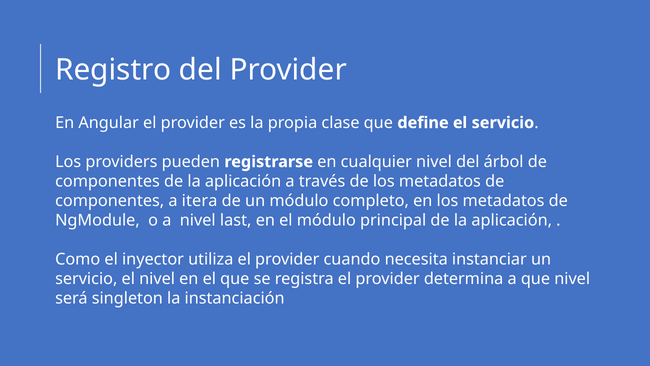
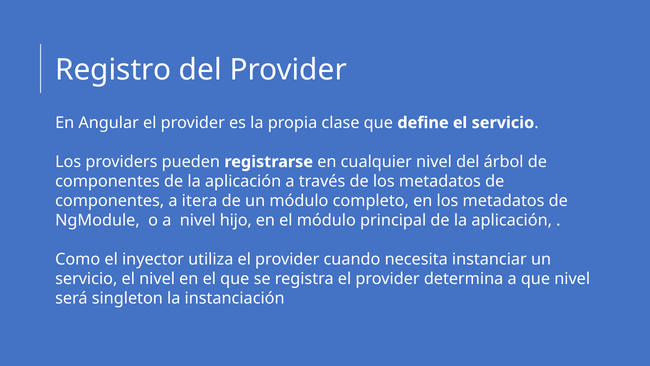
last: last -> hijo (236, 220)
